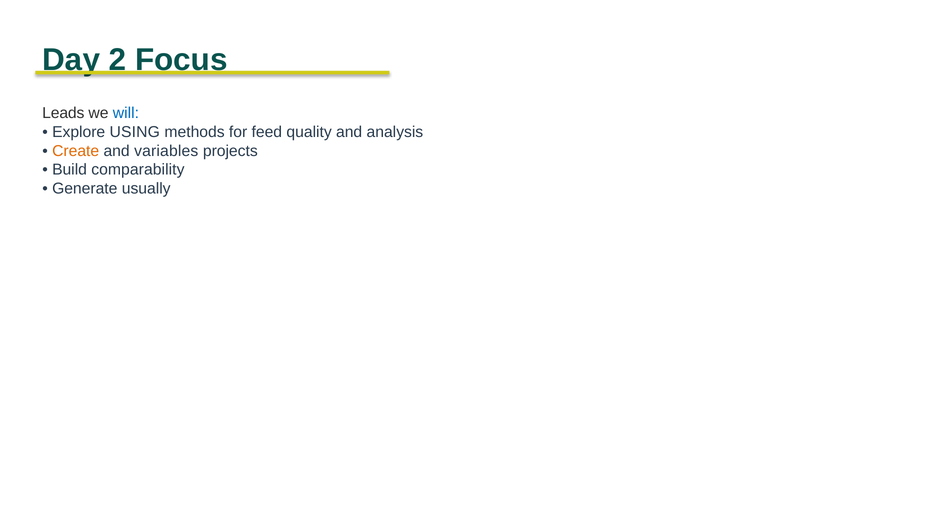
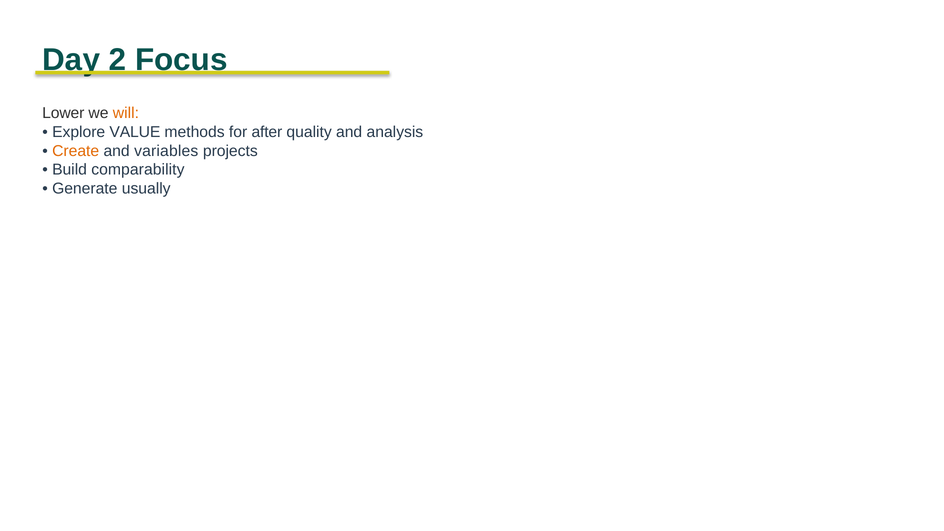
Leads: Leads -> Lower (63, 113)
will colour: blue -> orange (126, 113)
USING: USING -> VALUE (135, 132)
feed: feed -> after (267, 132)
